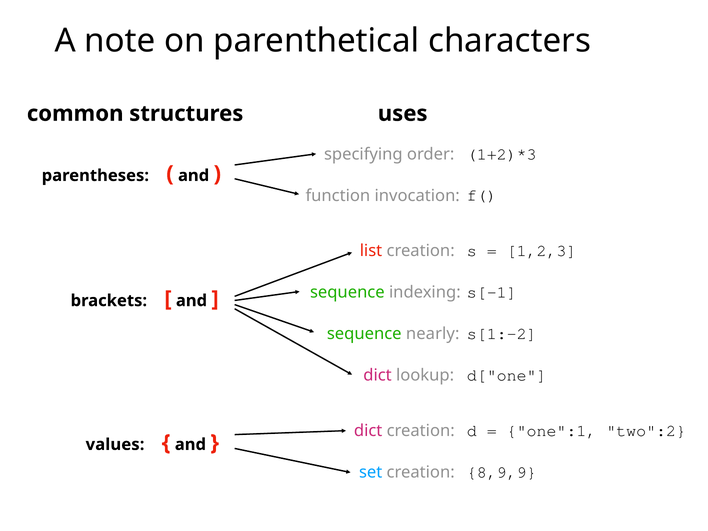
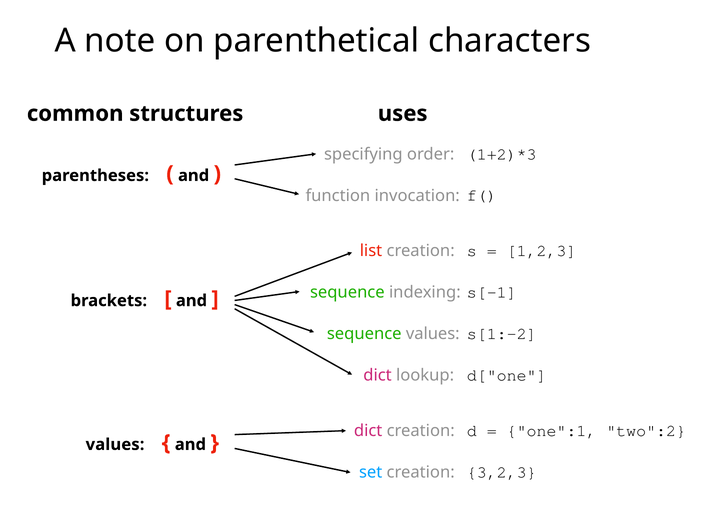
sequence nearly: nearly -> values (433, 334)
8,9,9: 8,9,9 -> 3,2,3 (502, 472)
